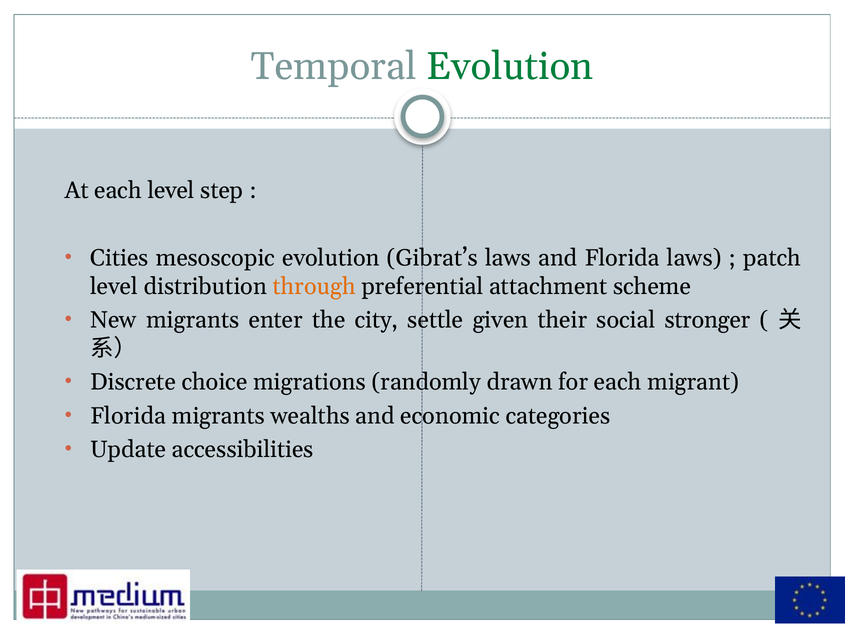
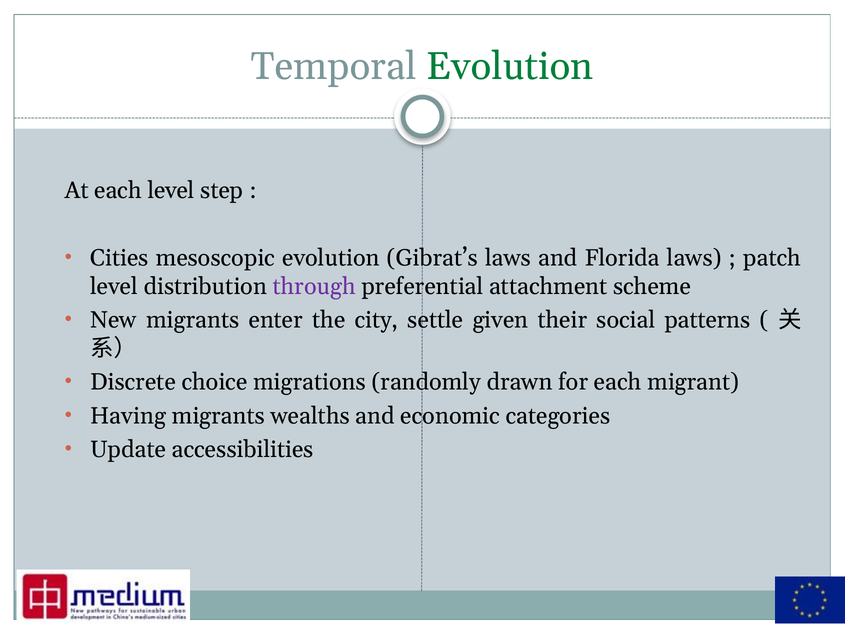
through colour: orange -> purple (314, 286)
stronger: stronger -> patterns (707, 320)
Florida: Florida -> Having (128, 416)
